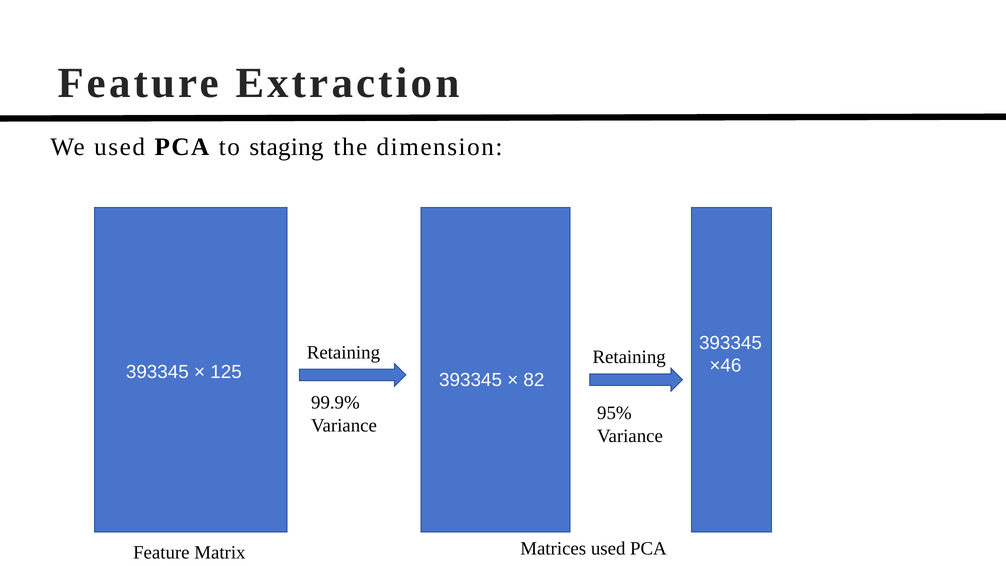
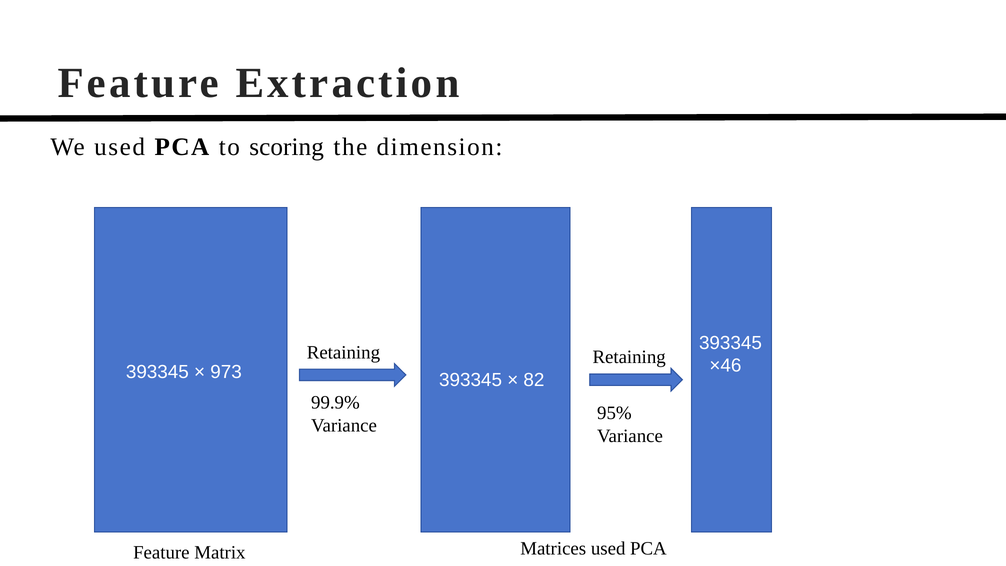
staging: staging -> scoring (287, 147)
125: 125 -> 973 (226, 372)
